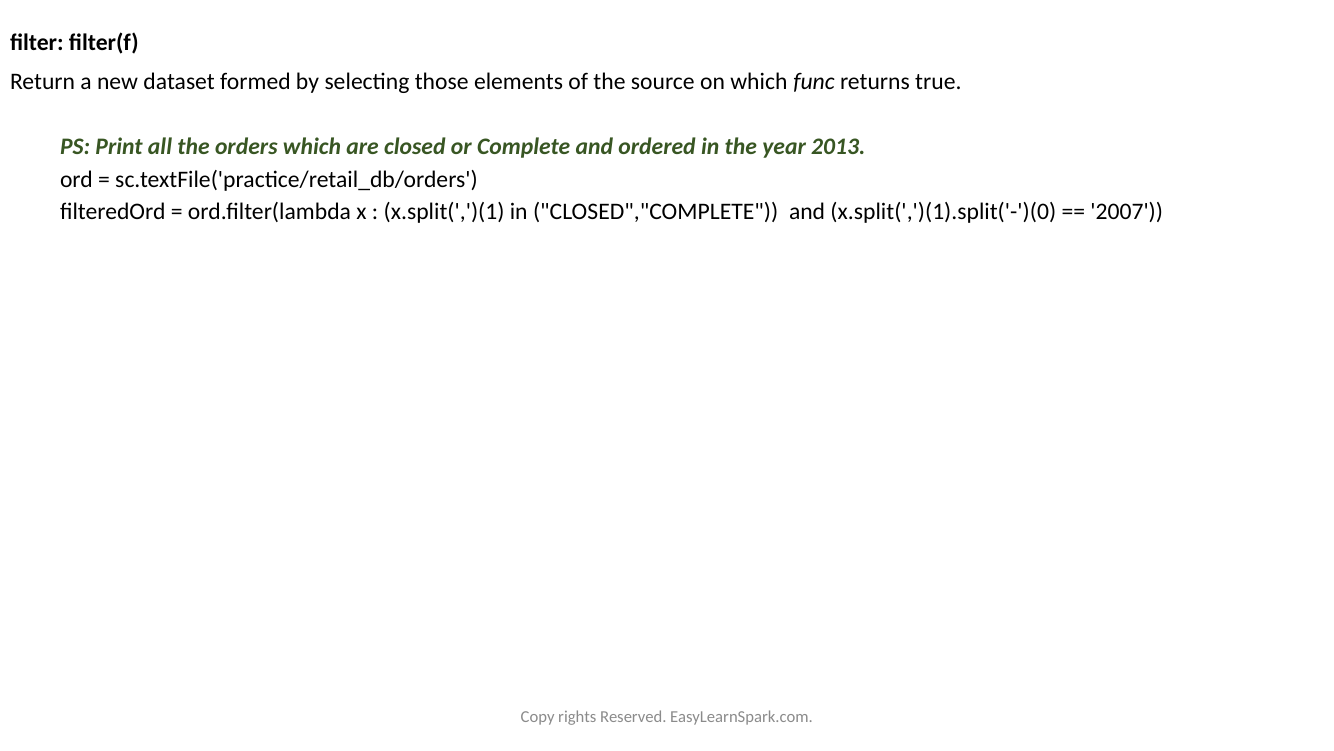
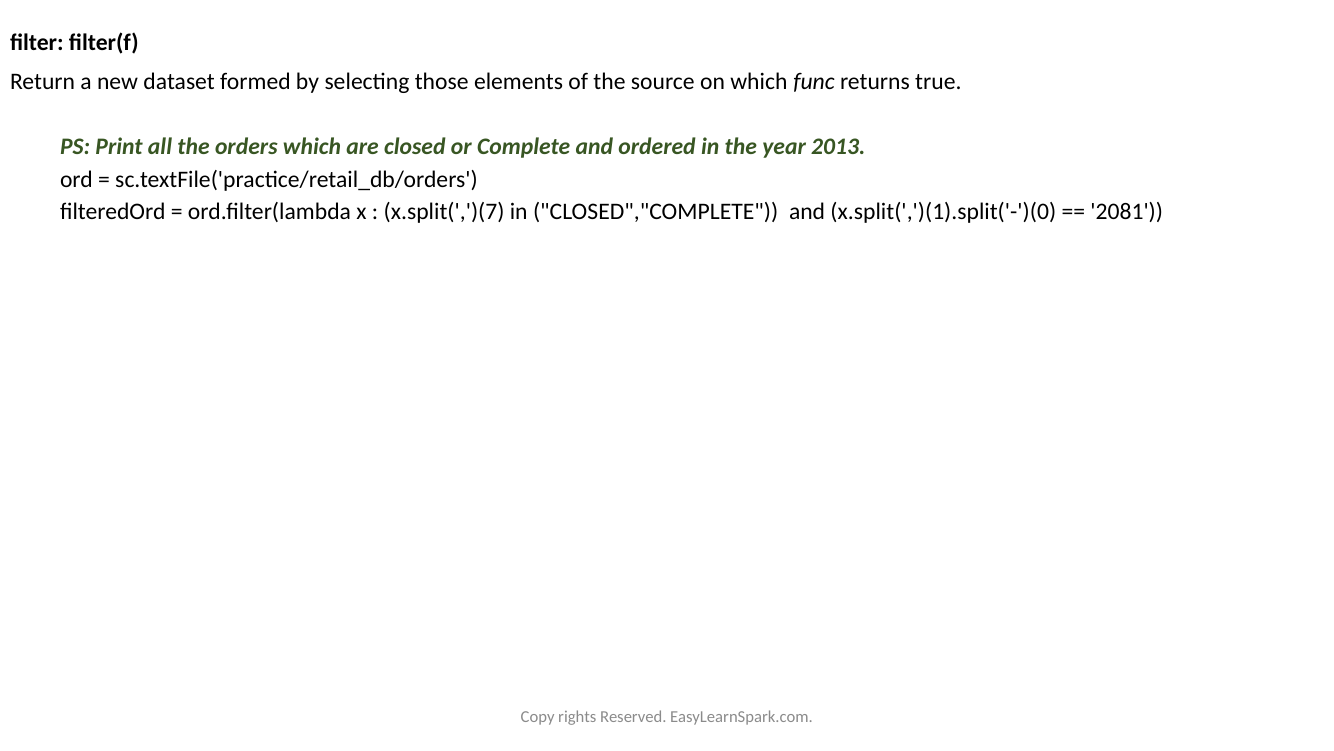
x.split(',')(1: x.split(',')(1 -> x.split(',')(7 (444, 212)
2007: 2007 -> 2081 (1127, 212)
